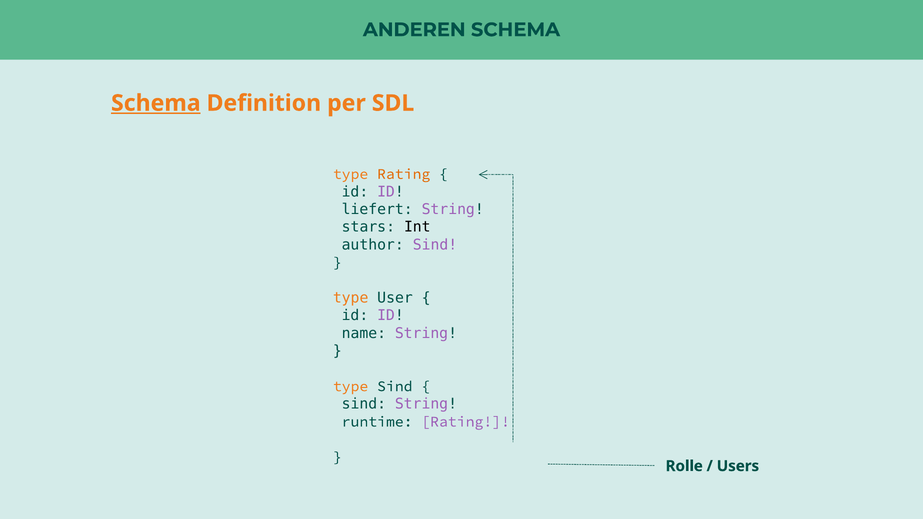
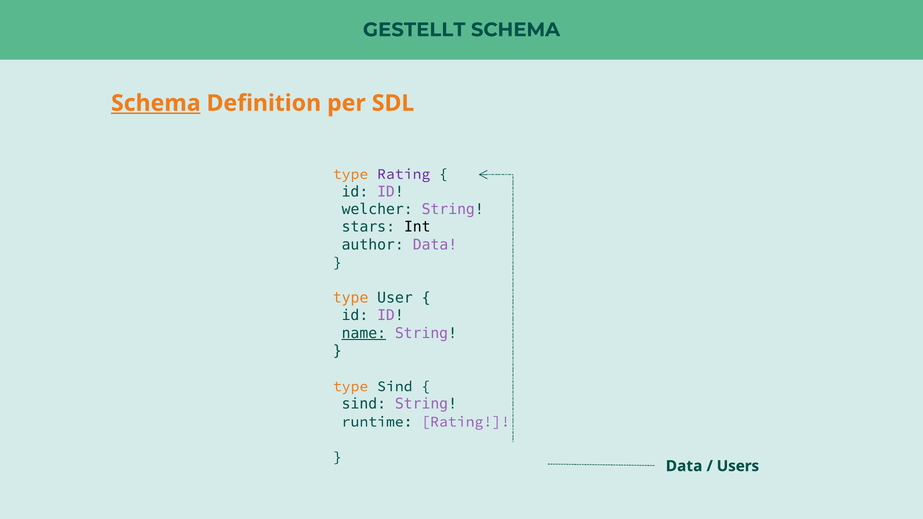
ANDEREN: ANDEREN -> GESTELLT (414, 30)
Rating colour: orange -> purple (404, 174)
liefert: liefert -> welcher (377, 209)
author Sind: Sind -> Data (435, 245)
name underline: none -> present (364, 333)
Rolle: Rolle -> Data (684, 466)
